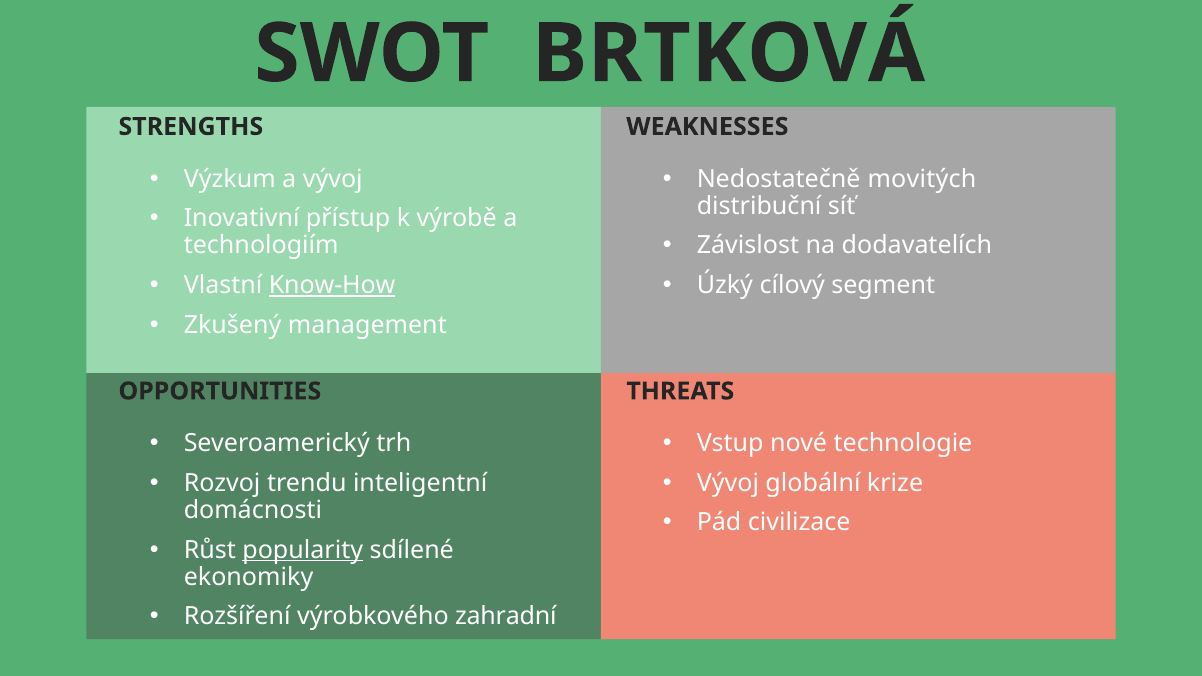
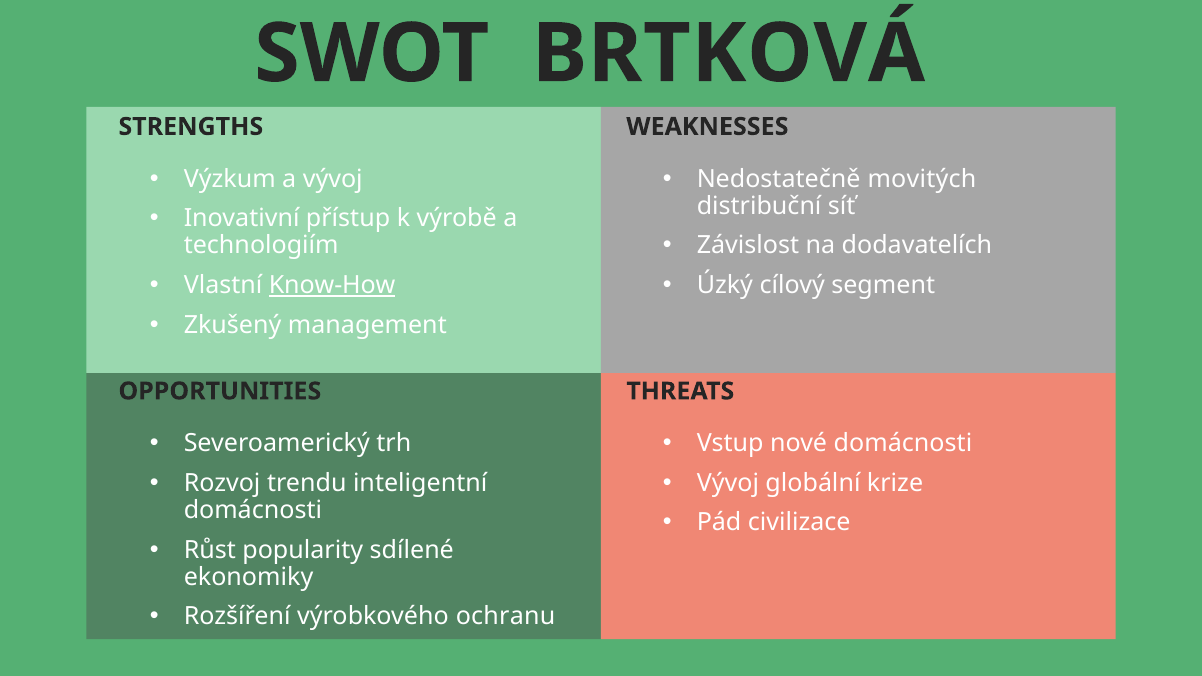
nové technologie: technologie -> domácnosti (903, 444)
popularity underline: present -> none (303, 550)
zahradní: zahradní -> ochranu (506, 617)
